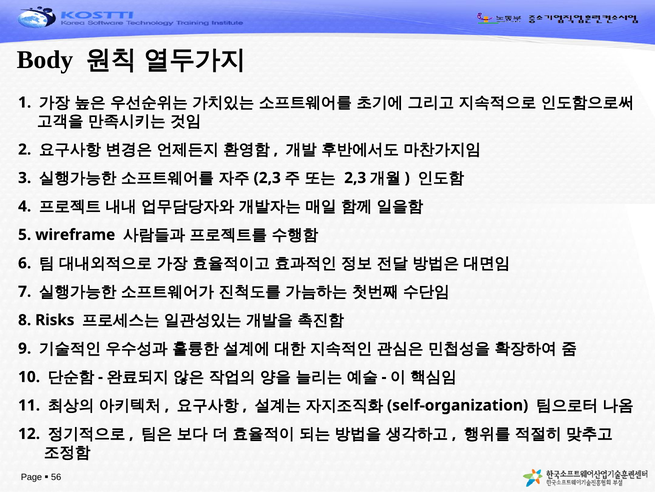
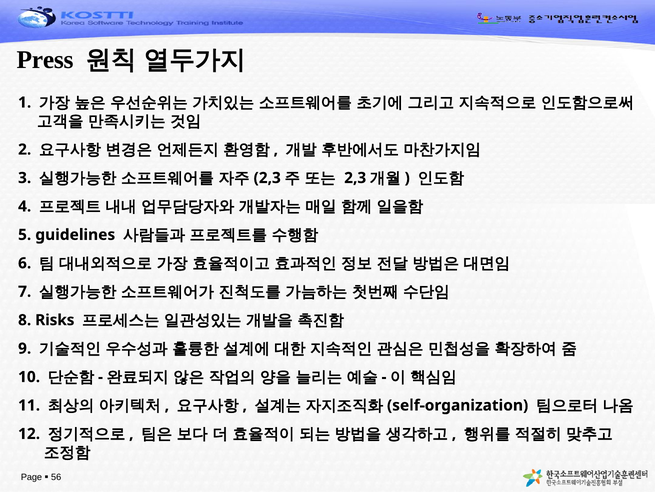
Body: Body -> Press (45, 60)
wireframe: wireframe -> guidelines (75, 234)
